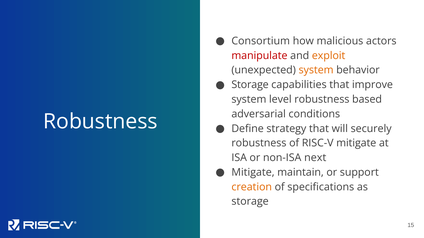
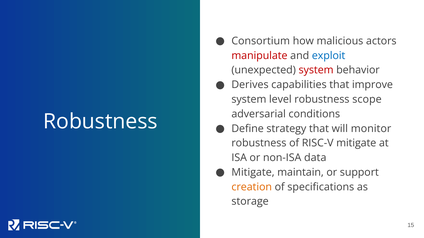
exploit colour: orange -> blue (329, 56)
system colour: orange -> red (316, 70)
Storage: Storage -> Derives (250, 85)
based: based -> scope (367, 100)
securely: securely -> monitor (371, 129)
next: next -> data (315, 158)
